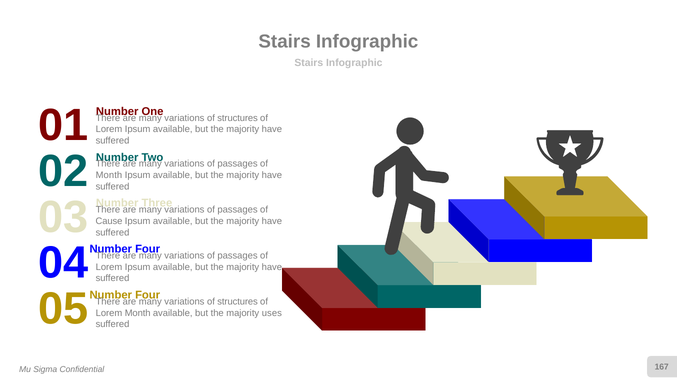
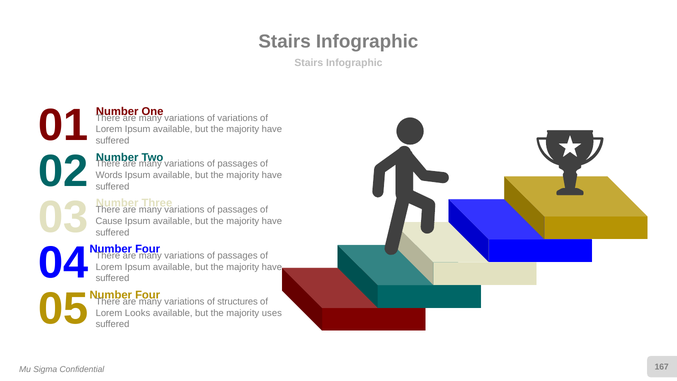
structures: structures -> variations (238, 118)
Month: Month -> Words (109, 175)
Lorem Month: Month -> Looks (138, 313)
